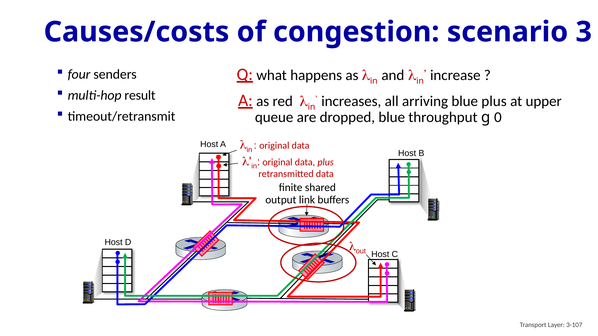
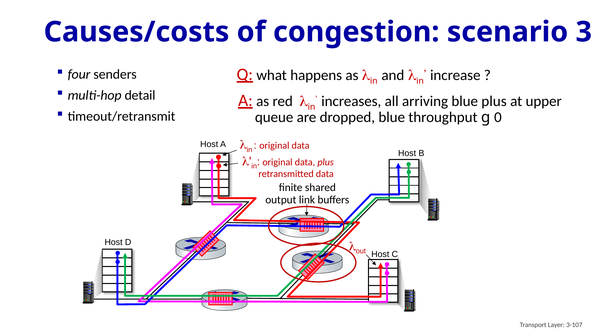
result: result -> detail (140, 95)
